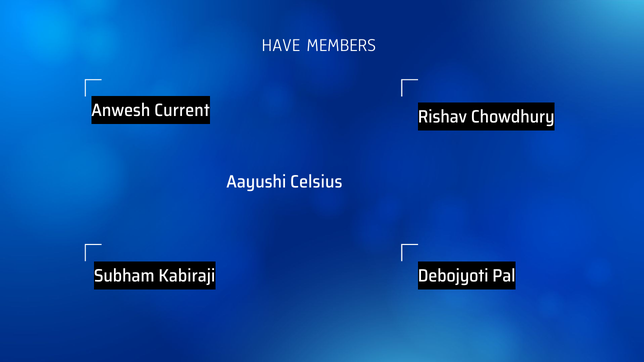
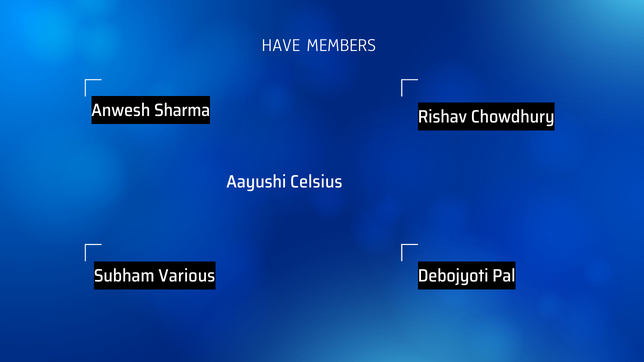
Current: Current -> Sharma (182, 110)
Kabiraji: Kabiraji -> Various (187, 276)
